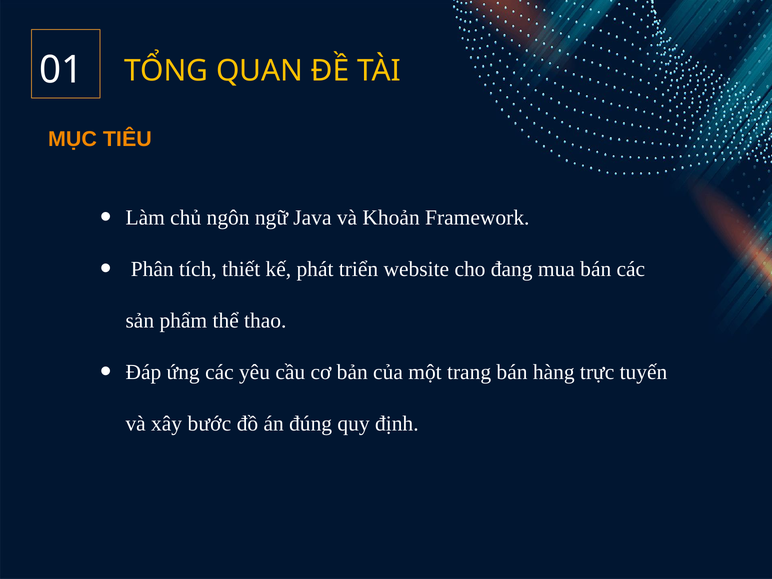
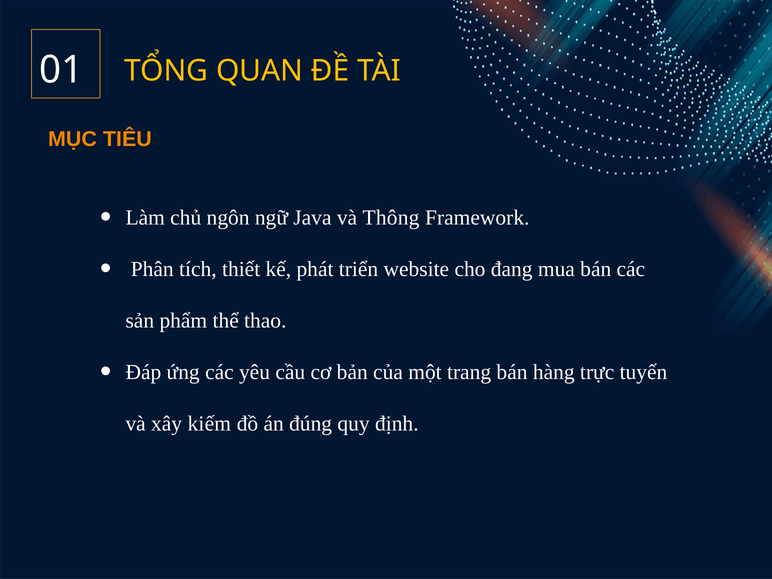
Khoản: Khoản -> Thông (391, 218)
bước: bước -> kiếm (209, 424)
